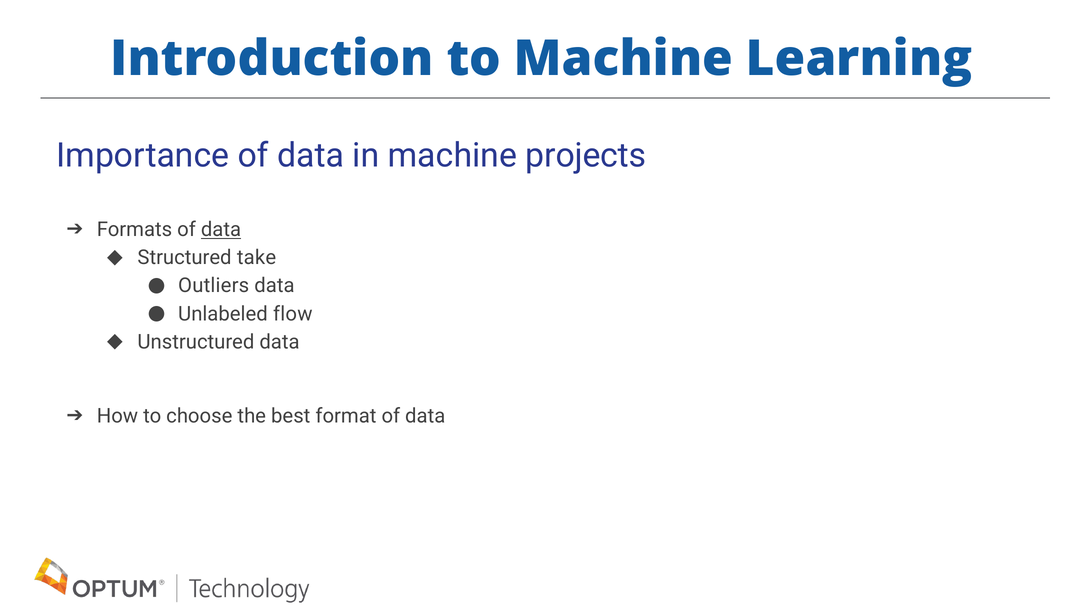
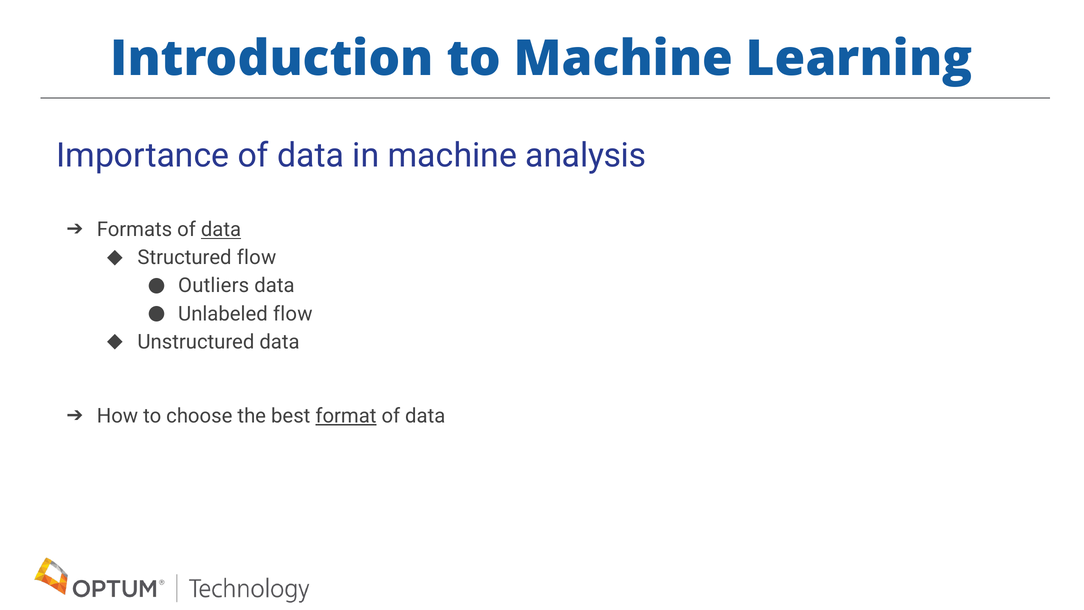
projects: projects -> analysis (586, 155)
Structured take: take -> flow (257, 258)
format underline: none -> present (346, 416)
